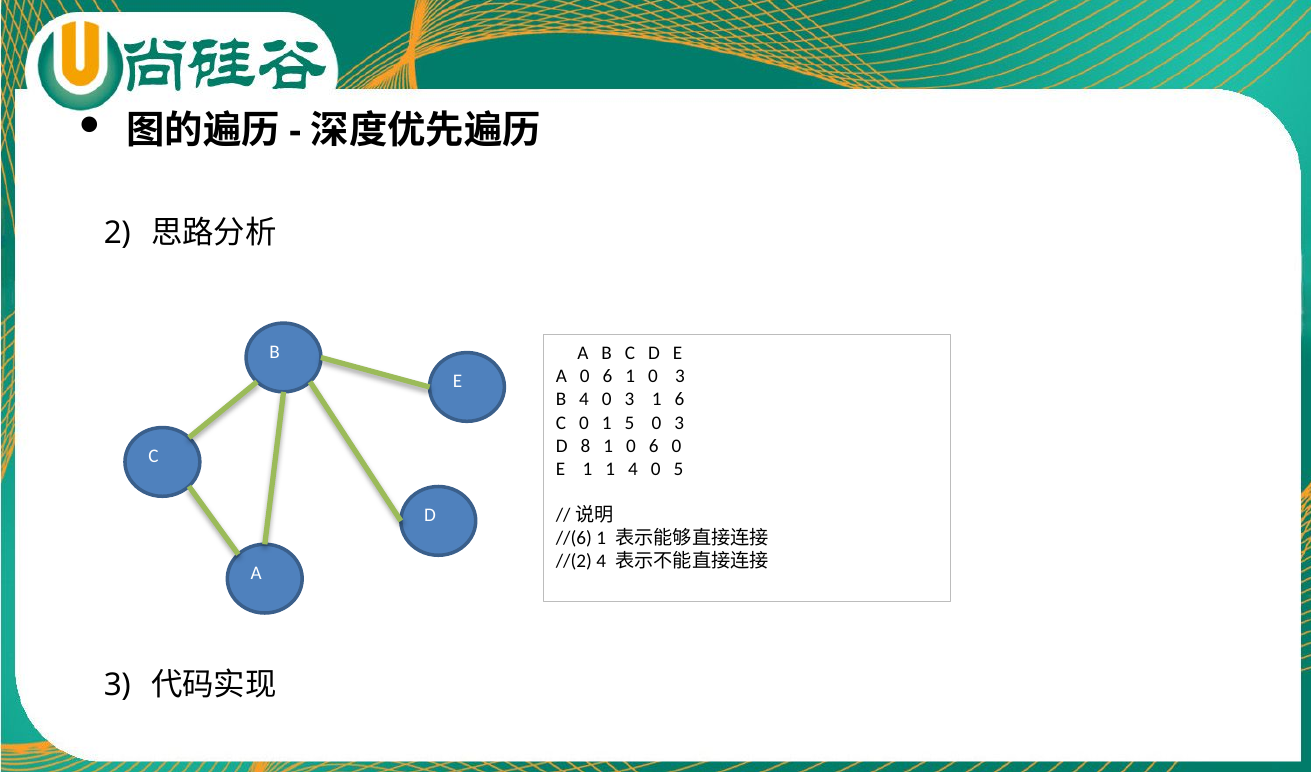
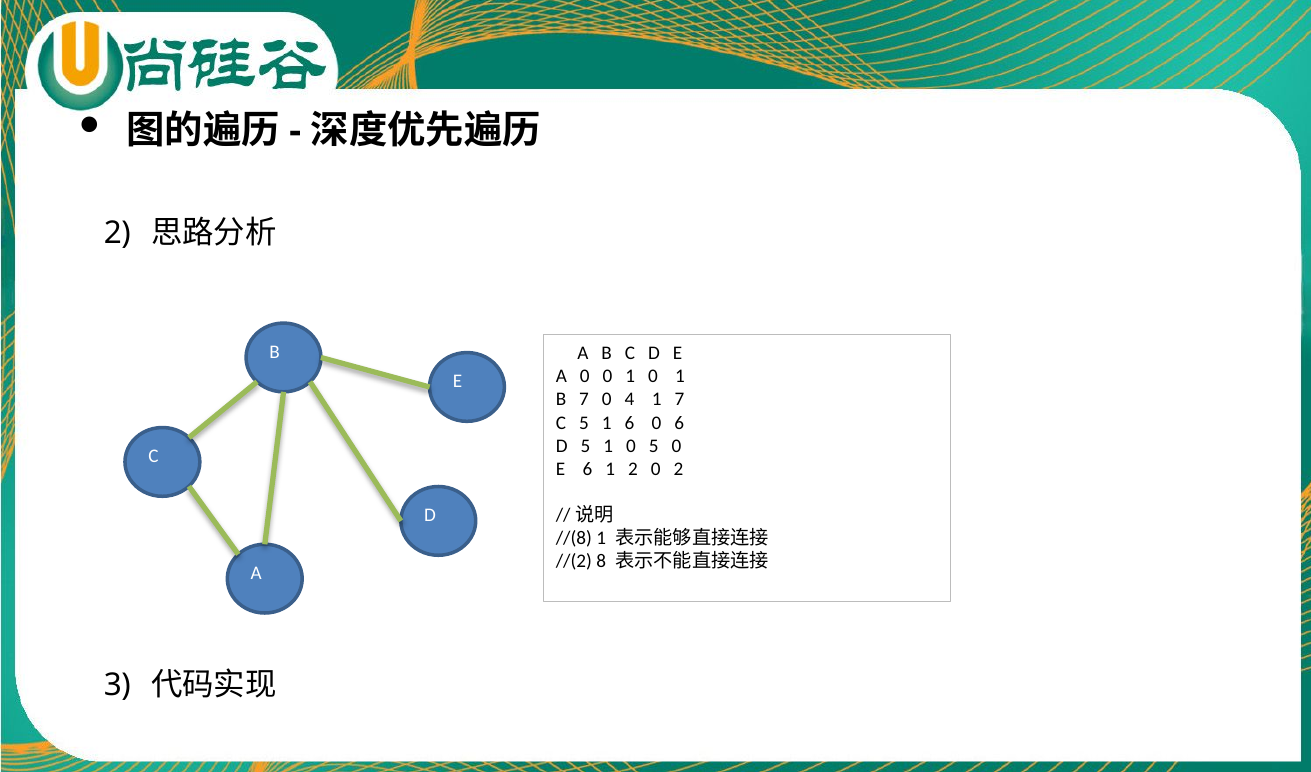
A 0 6: 6 -> 0 (607, 376)
1 0 3: 3 -> 1 (680, 376)
B 4: 4 -> 7 (584, 400)
3: 3 -> 4 (630, 400)
1 6: 6 -> 7 (679, 400)
C 0: 0 -> 5 (584, 423)
1 5: 5 -> 6 (629, 423)
3: 3 -> 6 (679, 423)
D 8: 8 -> 5 (585, 446)
1 0 6: 6 -> 5 (654, 446)
E 1: 1 -> 6 (587, 469)
1 4: 4 -> 2 (633, 469)
0 5: 5 -> 2 (678, 469)
//(6: //(6 -> //(8 (574, 538)
//(2 4: 4 -> 8 (601, 561)
